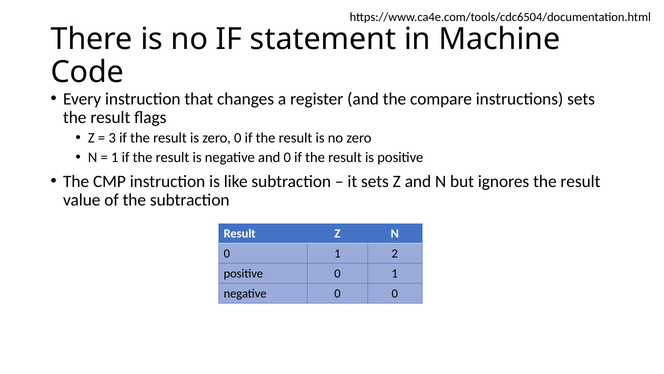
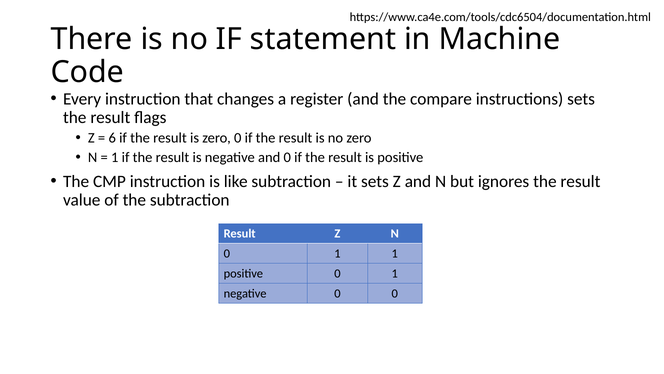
3: 3 -> 6 (112, 138)
1 2: 2 -> 1 (395, 253)
